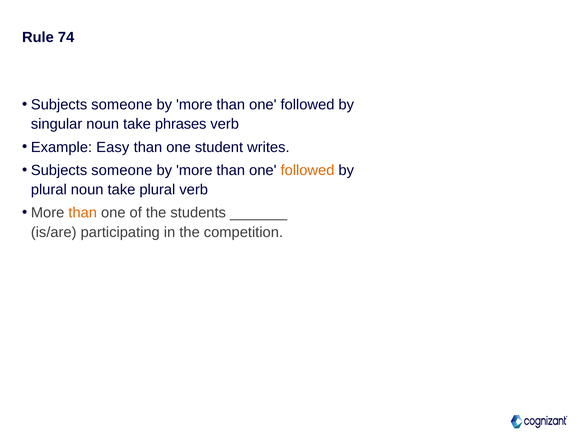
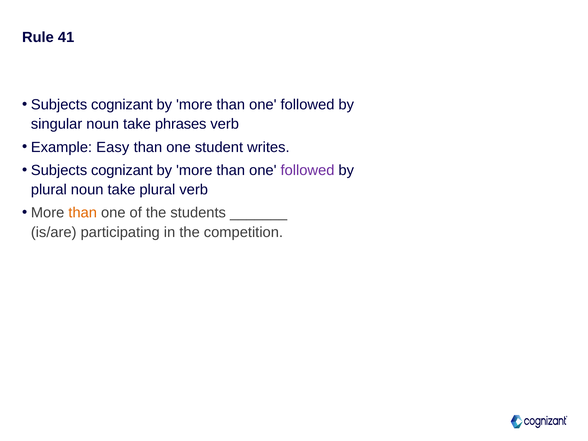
74: 74 -> 41 (66, 37)
someone: someone -> cognizant (122, 105)
someone: someone -> cognizant (122, 170)
followed colour: orange -> purple (307, 170)
